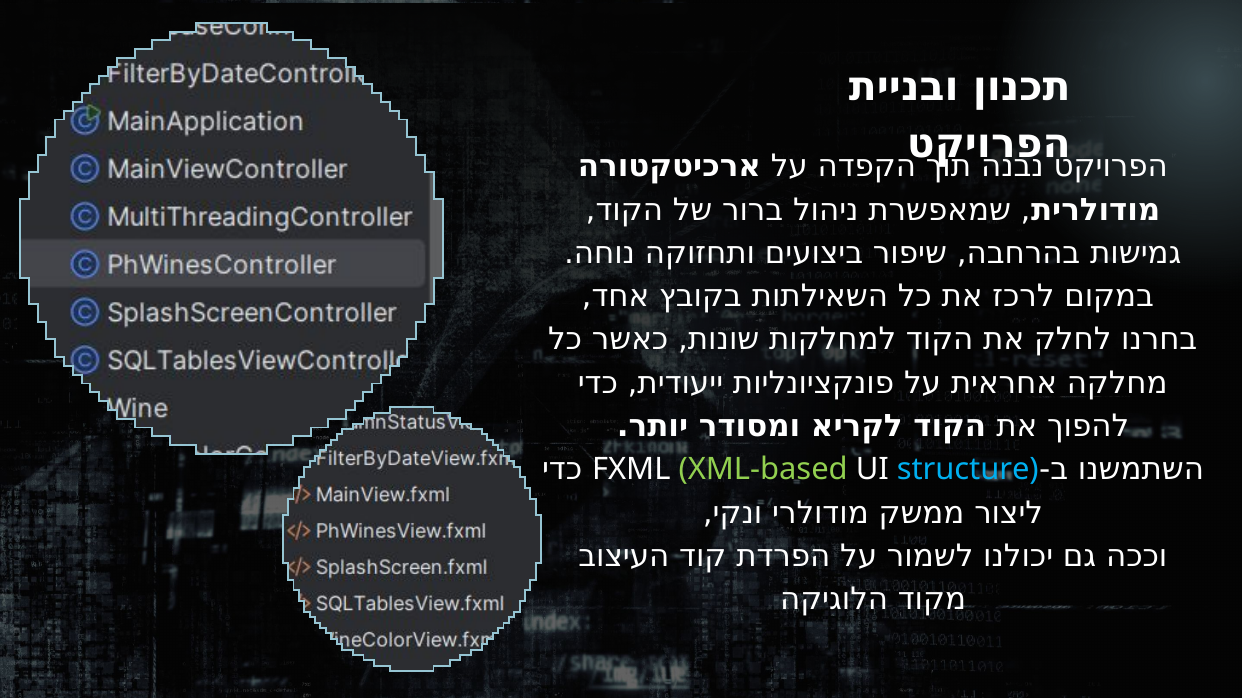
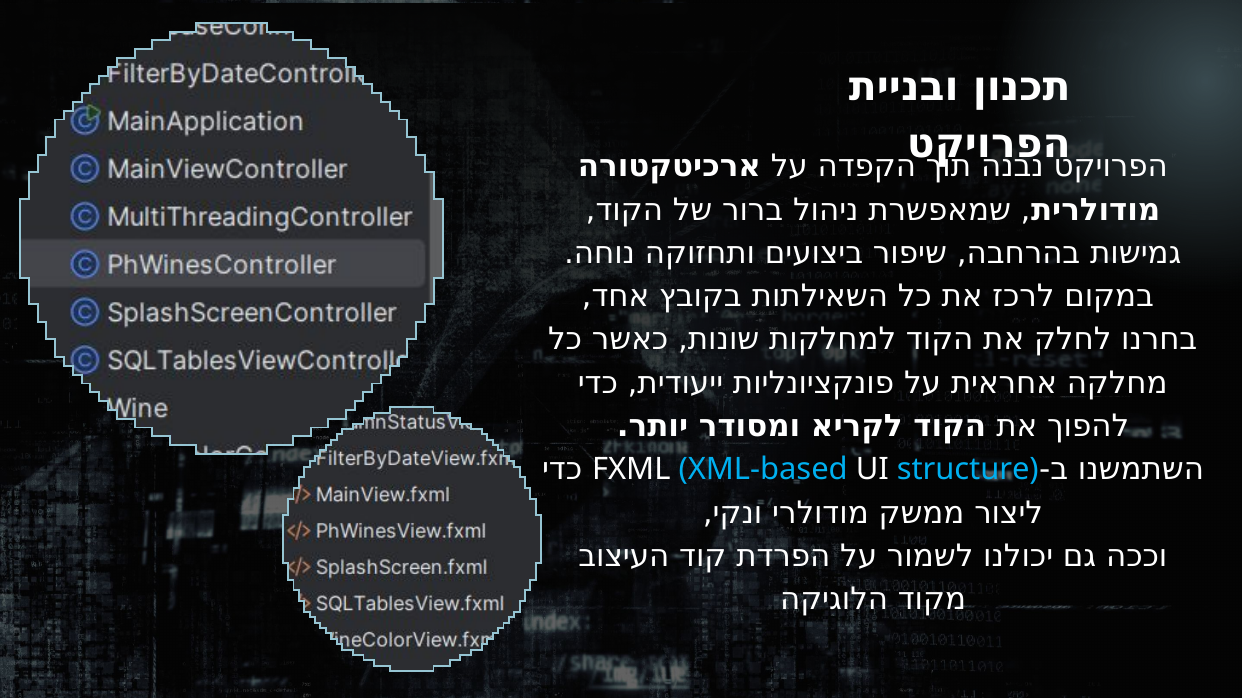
XML-based colour: light green -> light blue (763, 470)
